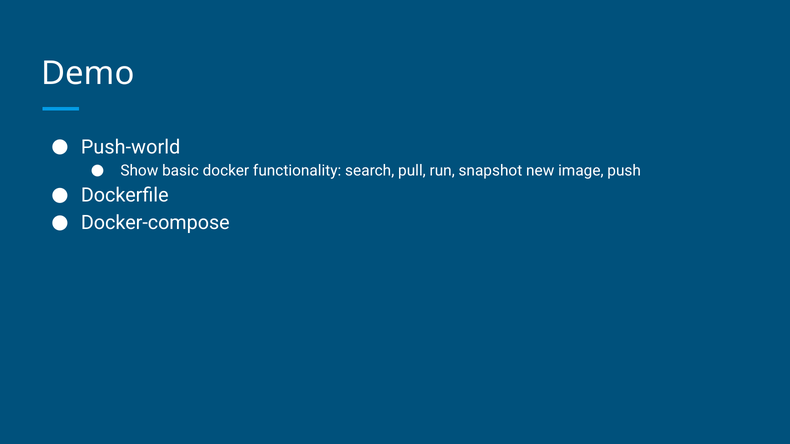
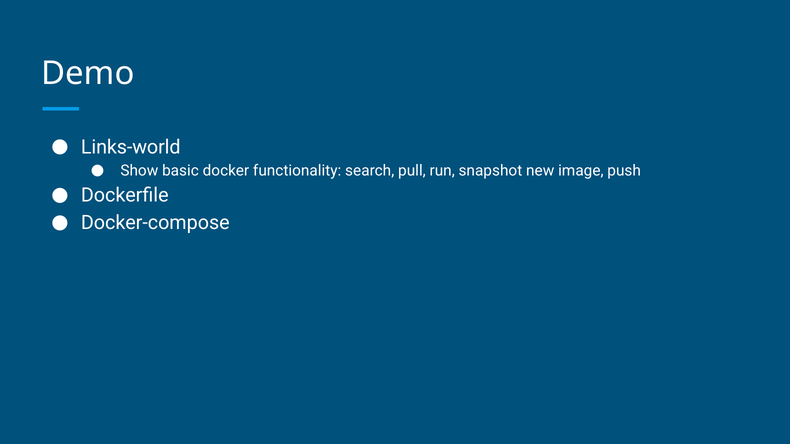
Push-world: Push-world -> Links-world (131, 147)
